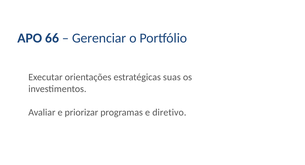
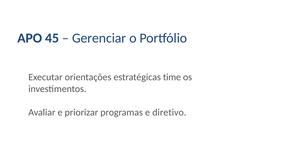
66: 66 -> 45 (52, 38)
suas: suas -> time (172, 77)
